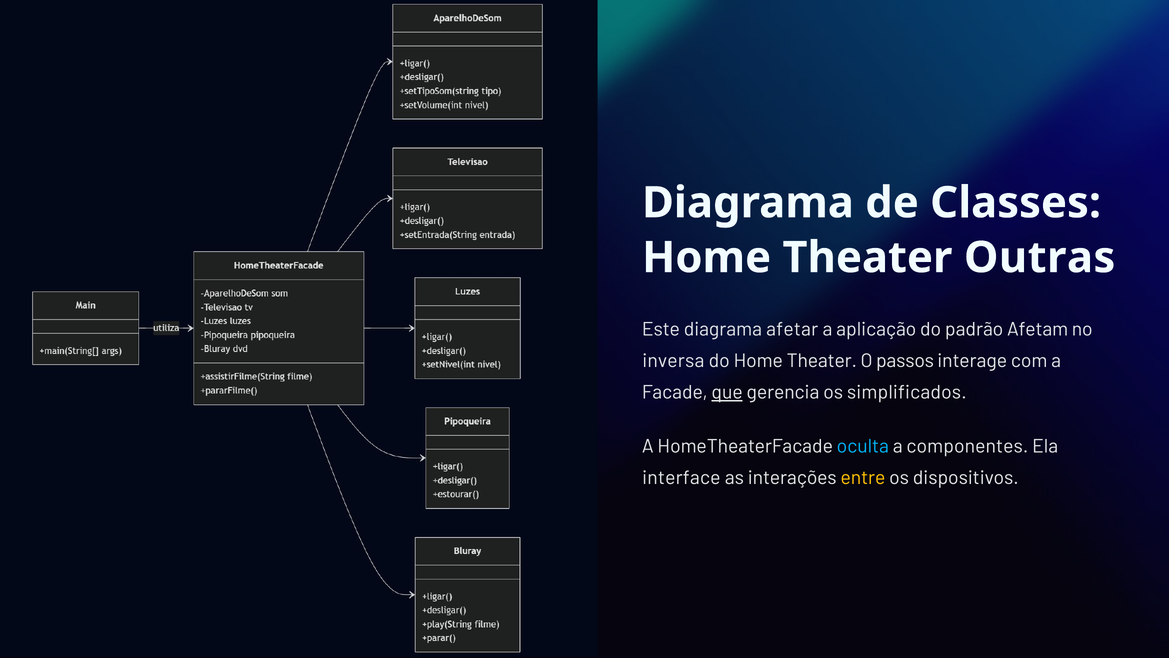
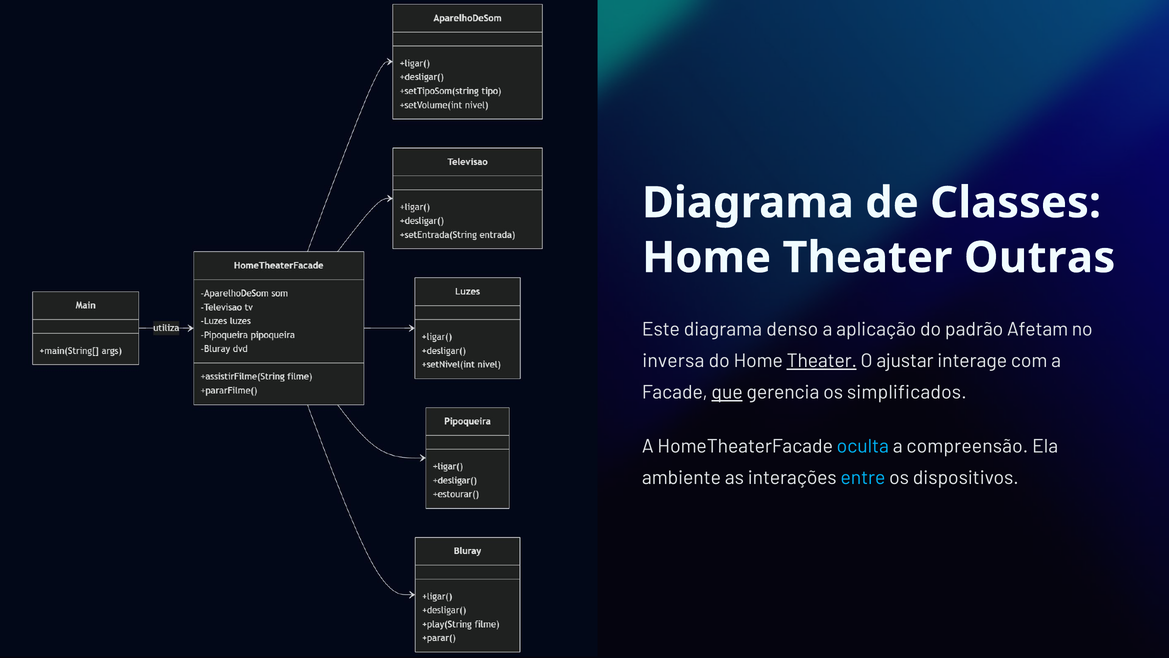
afetar: afetar -> denso (792, 329)
Theater underline: none -> present (822, 361)
passos: passos -> ajustar (905, 361)
componentes: componentes -> compreensão (967, 446)
interface: interface -> ambiente (681, 478)
entre colour: yellow -> light blue (863, 478)
